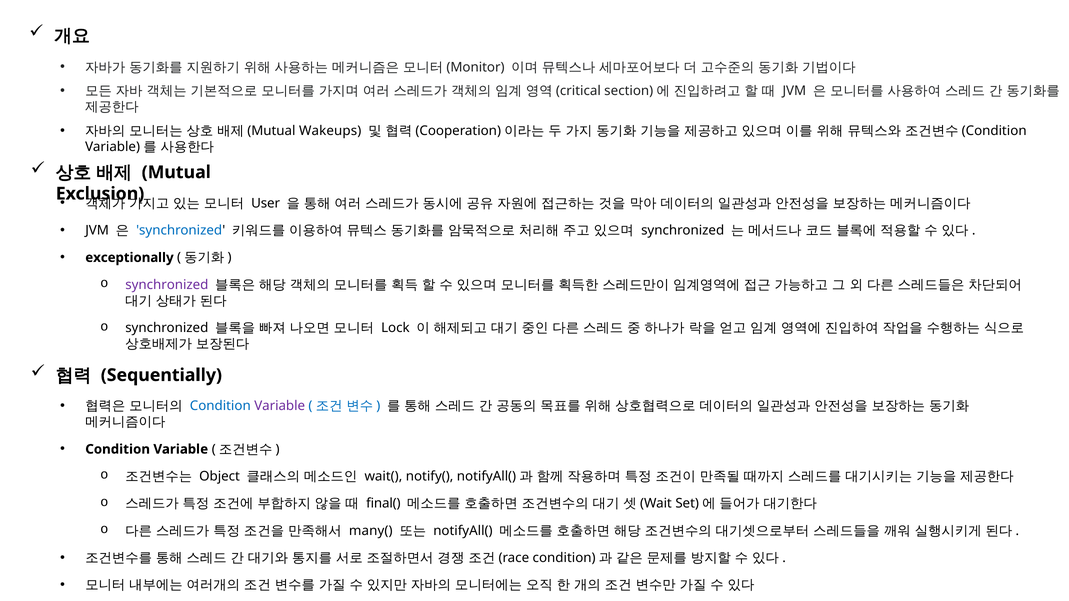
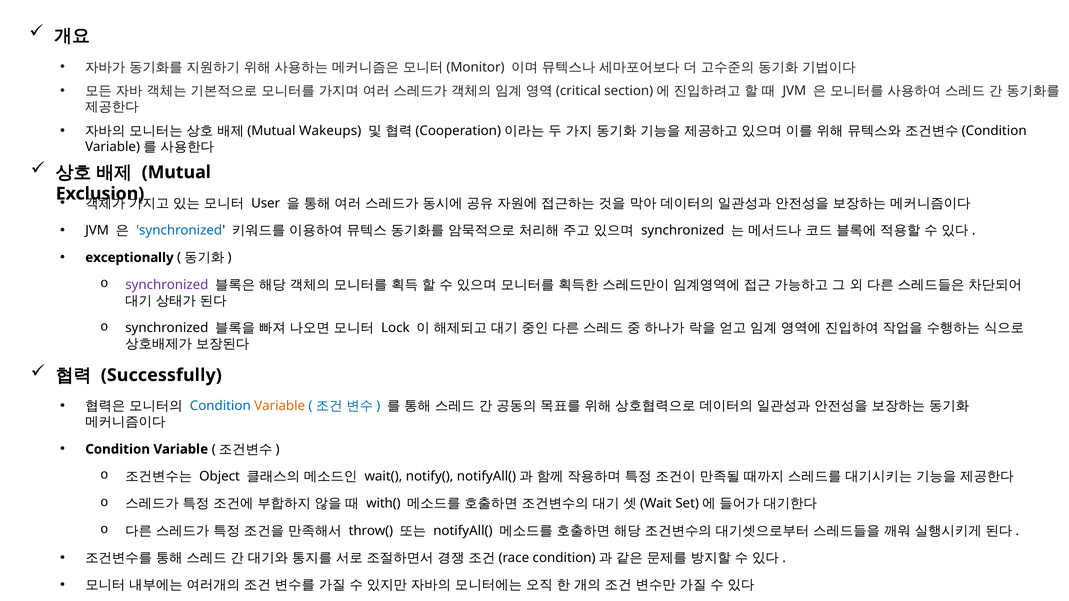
Sequentially: Sequentially -> Successfully (161, 375)
Variable colour: purple -> orange (280, 406)
final(: final( -> with( (383, 504)
many(: many( -> throw( (371, 531)
